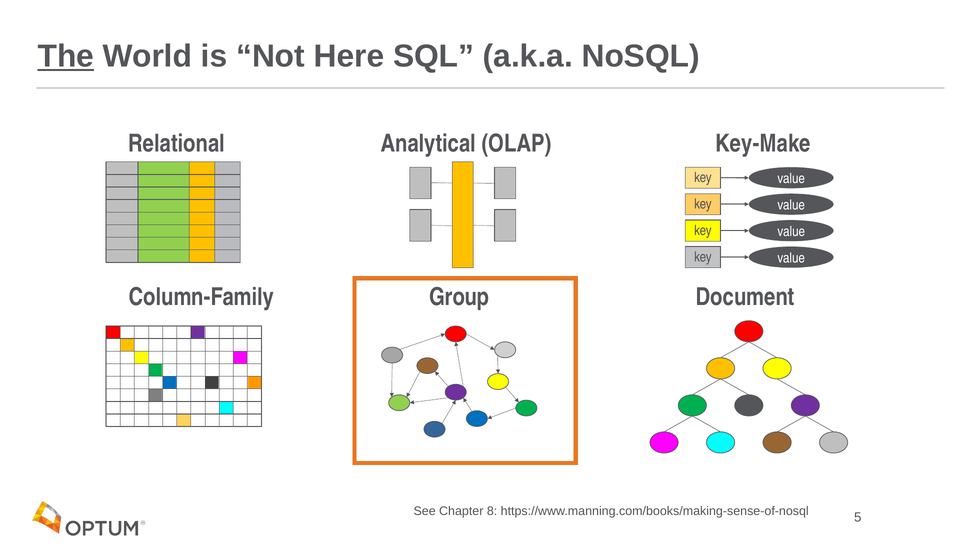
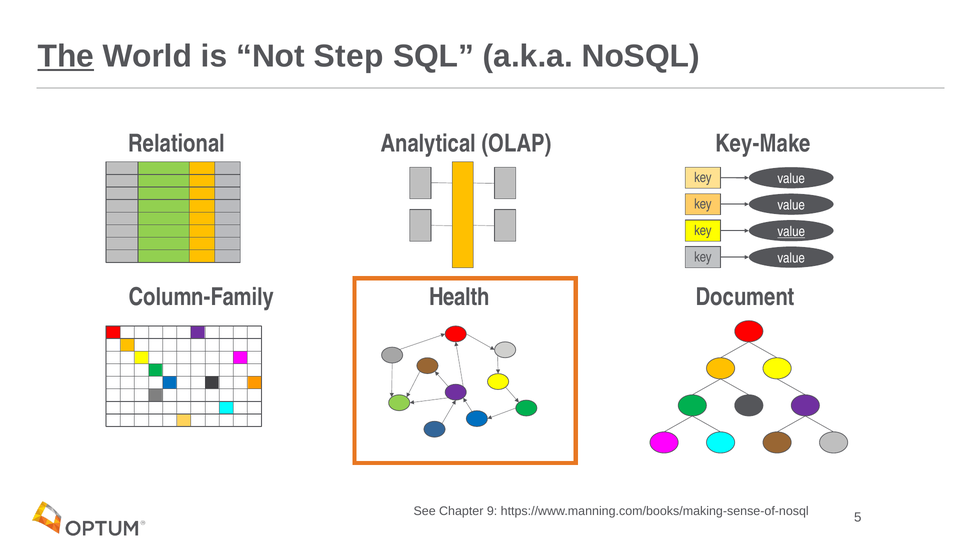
Here: Here -> Step (349, 56)
value underline: none -> present (791, 232)
Group: Group -> Health (459, 297)
8: 8 -> 9 (492, 512)
